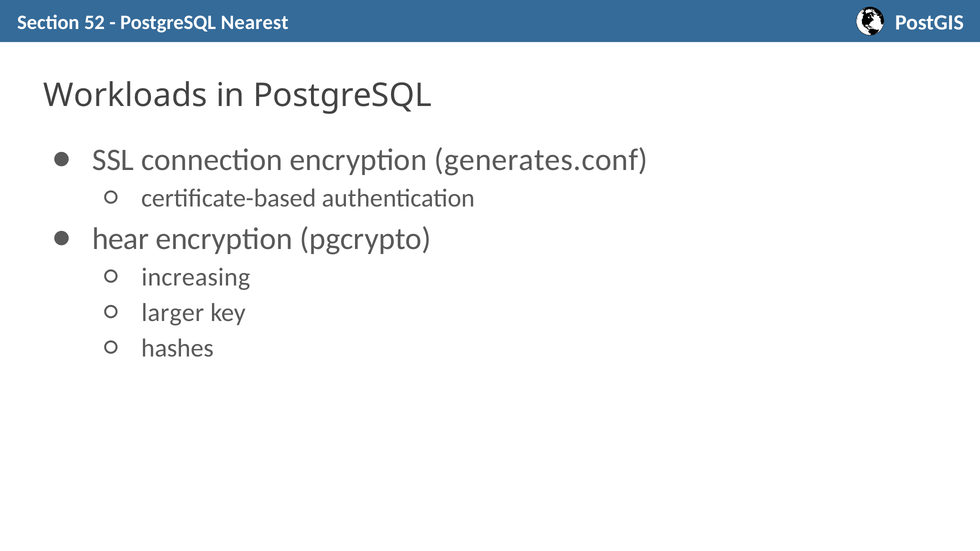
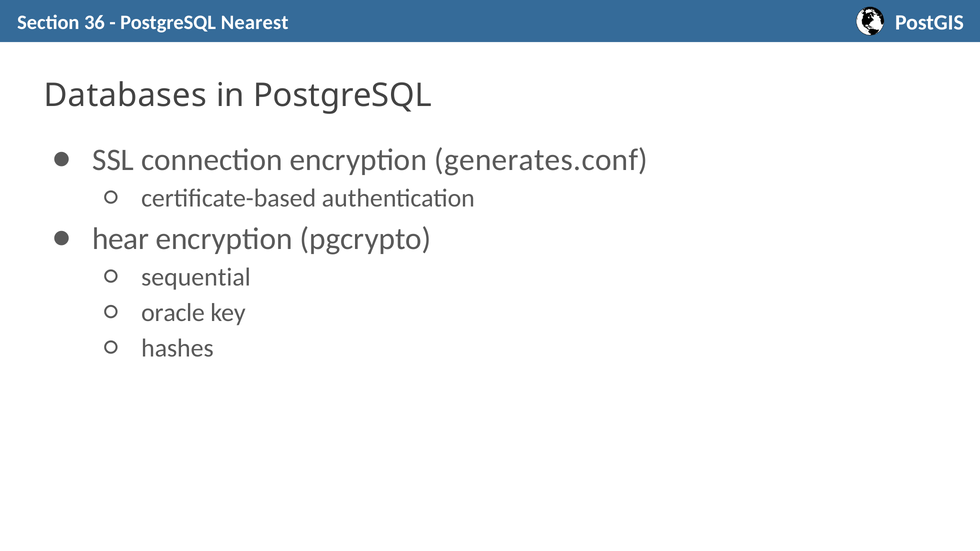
52: 52 -> 36 (94, 23)
Workloads: Workloads -> Databases (125, 96)
increasing: increasing -> sequential (196, 277)
larger: larger -> oracle (173, 313)
